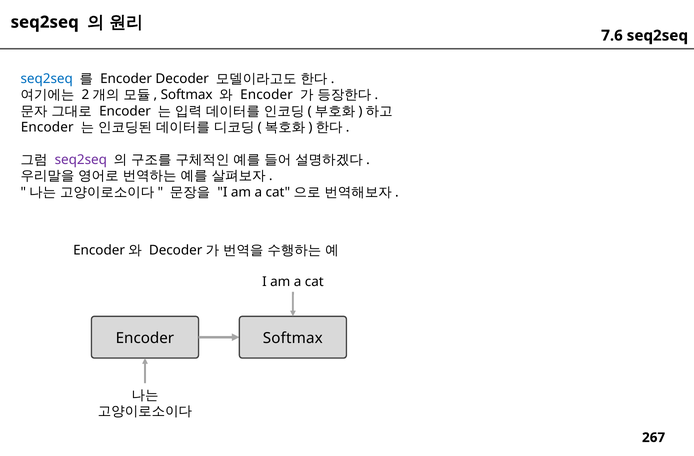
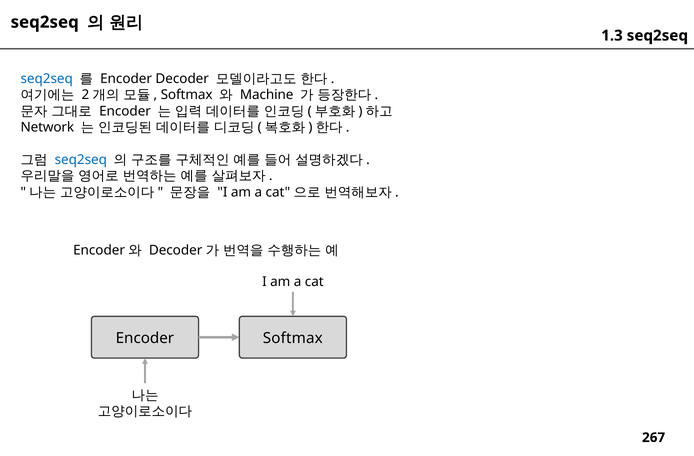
7.6: 7.6 -> 1.3 (612, 36)
Encoder: Encoder -> Machine (267, 95)
Encoder: Encoder -> Network (47, 127)
seq2seq colour: purple -> blue (81, 160)
